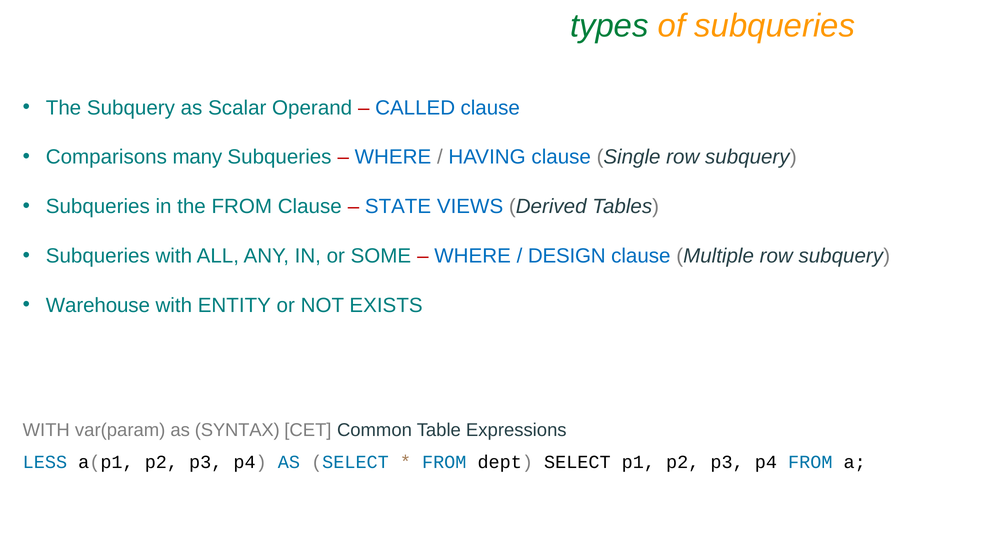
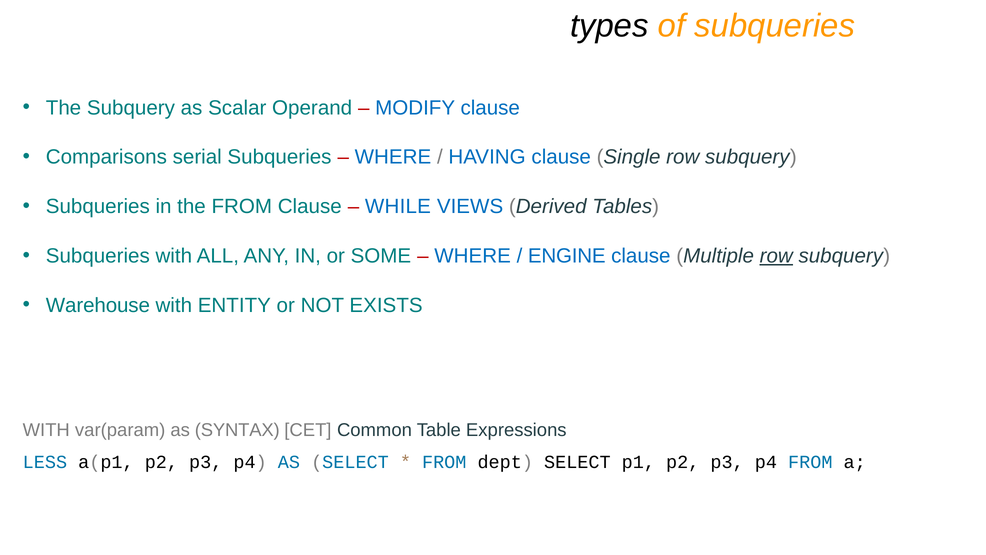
types colour: green -> black (609, 26)
CALLED: CALLED -> MODIFY (415, 108)
many: many -> serial (197, 157)
STATE: STATE -> WHILE (398, 206)
DESIGN: DESIGN -> ENGINE (567, 256)
row underline: none -> present (776, 256)
